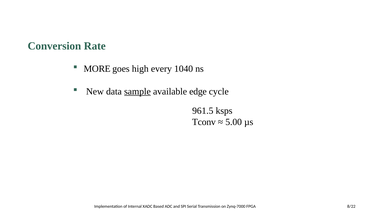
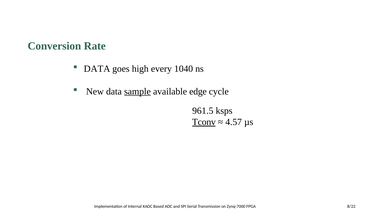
MORE: MORE -> DATA (97, 69)
Tconv underline: none -> present (204, 122)
5.00: 5.00 -> 4.57 (234, 122)
